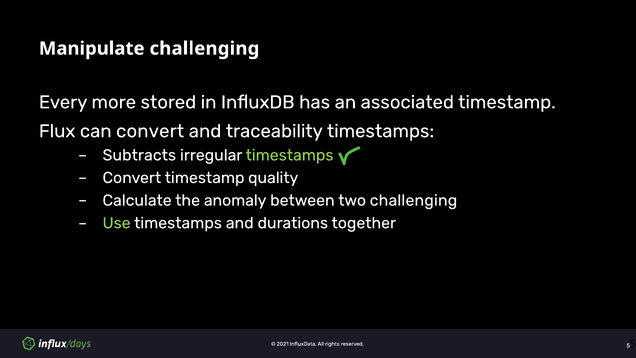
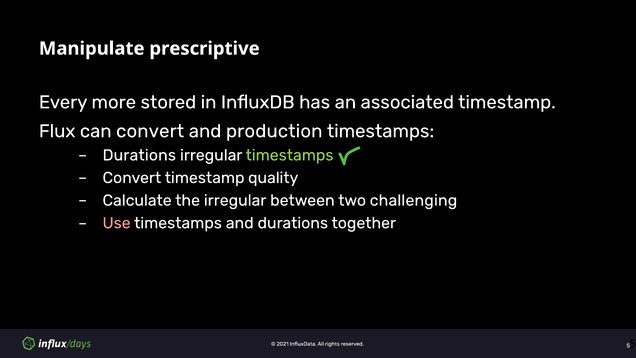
Manipulate challenging: challenging -> prescriptive (205, 49)
traceability: traceability -> production (274, 131)
Subtracts: Subtracts -> Durations (139, 155)
the anomaly: anomaly -> irregular (235, 200)
Use colour: light green -> pink (117, 223)
